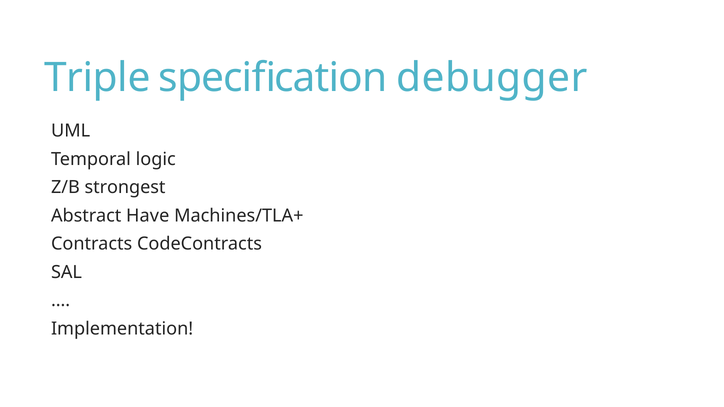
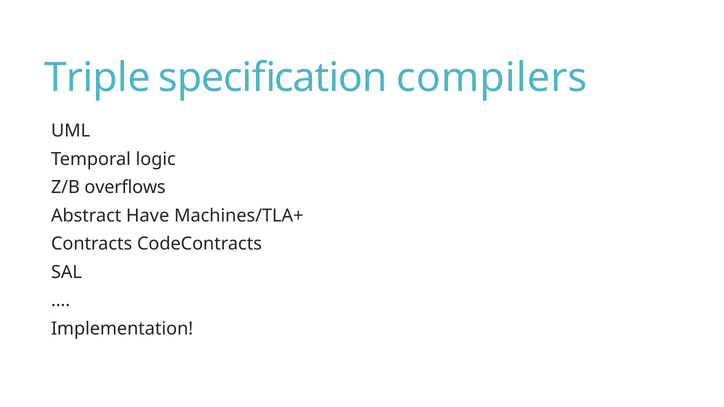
debugger: debugger -> compilers (492, 78)
strongest: strongest -> overflows (125, 188)
